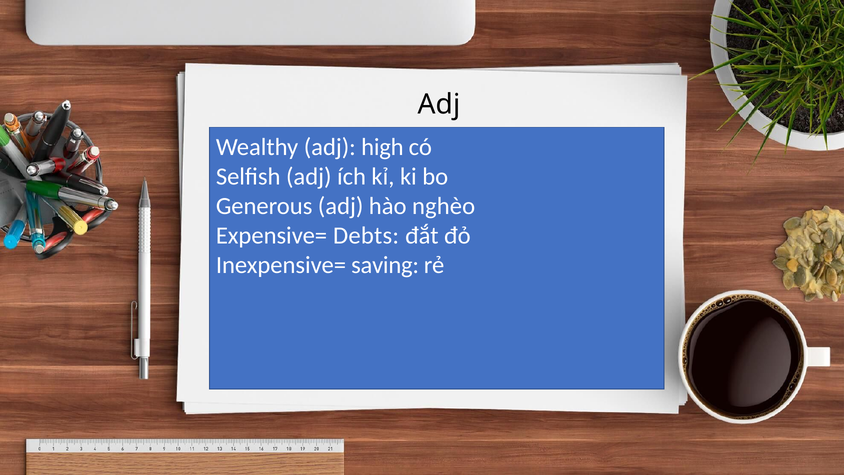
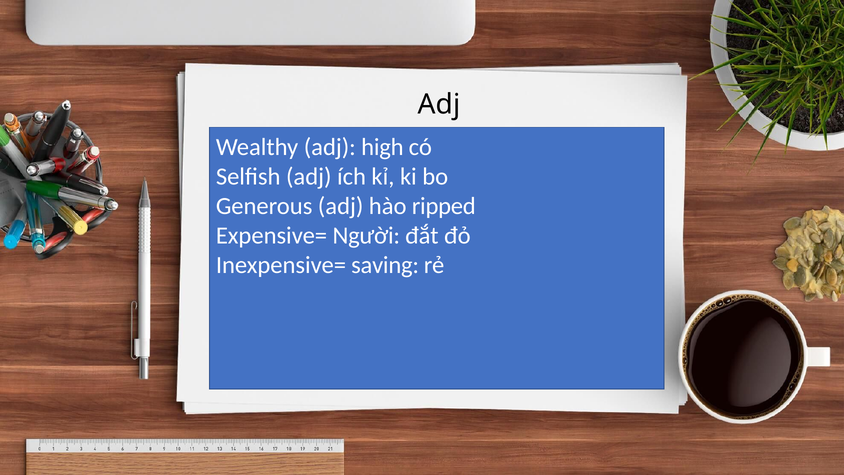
nghèo: nghèo -> ripped (444, 206)
Debts: Debts -> Người (366, 236)
